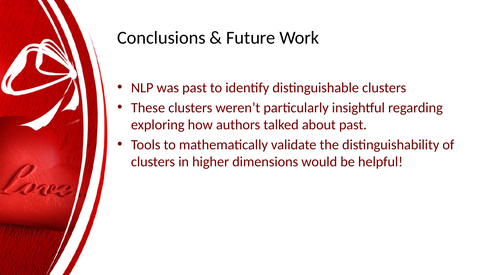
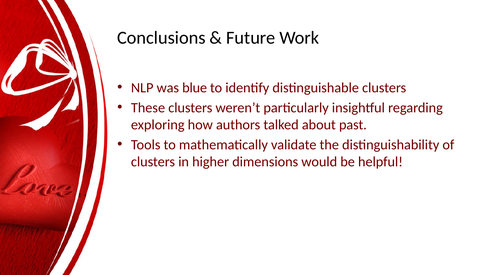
was past: past -> blue (195, 87)
